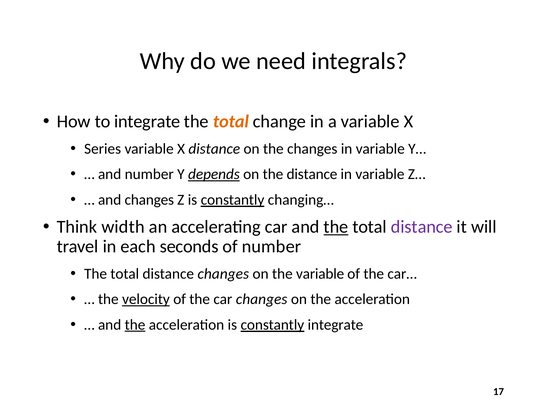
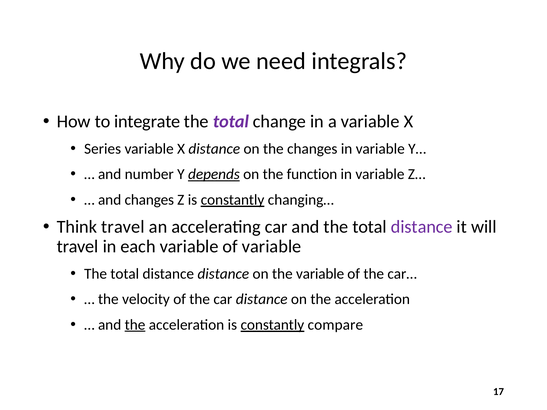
total colour: orange -> purple (231, 122)
the distance: distance -> function (312, 174)
Think width: width -> travel (123, 227)
the underline: present -> none (336, 227)
each seconds: seconds -> variable (189, 247)
of number: number -> variable (272, 247)
distance changes: changes -> distance (223, 274)
velocity underline: present -> none (146, 299)
car changes: changes -> distance (262, 299)
constantly integrate: integrate -> compare (335, 325)
